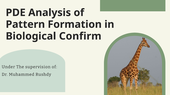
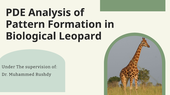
Confirm: Confirm -> Leopard (80, 36)
